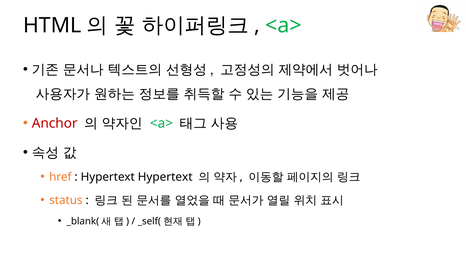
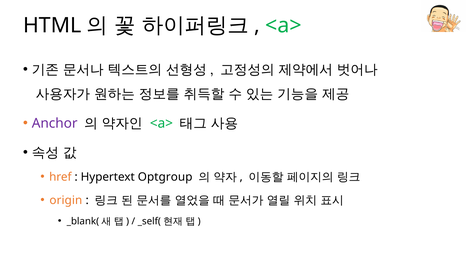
Anchor colour: red -> purple (55, 123)
Hypertext Hypertext: Hypertext -> Optgroup (165, 177)
status: status -> origin (66, 200)
